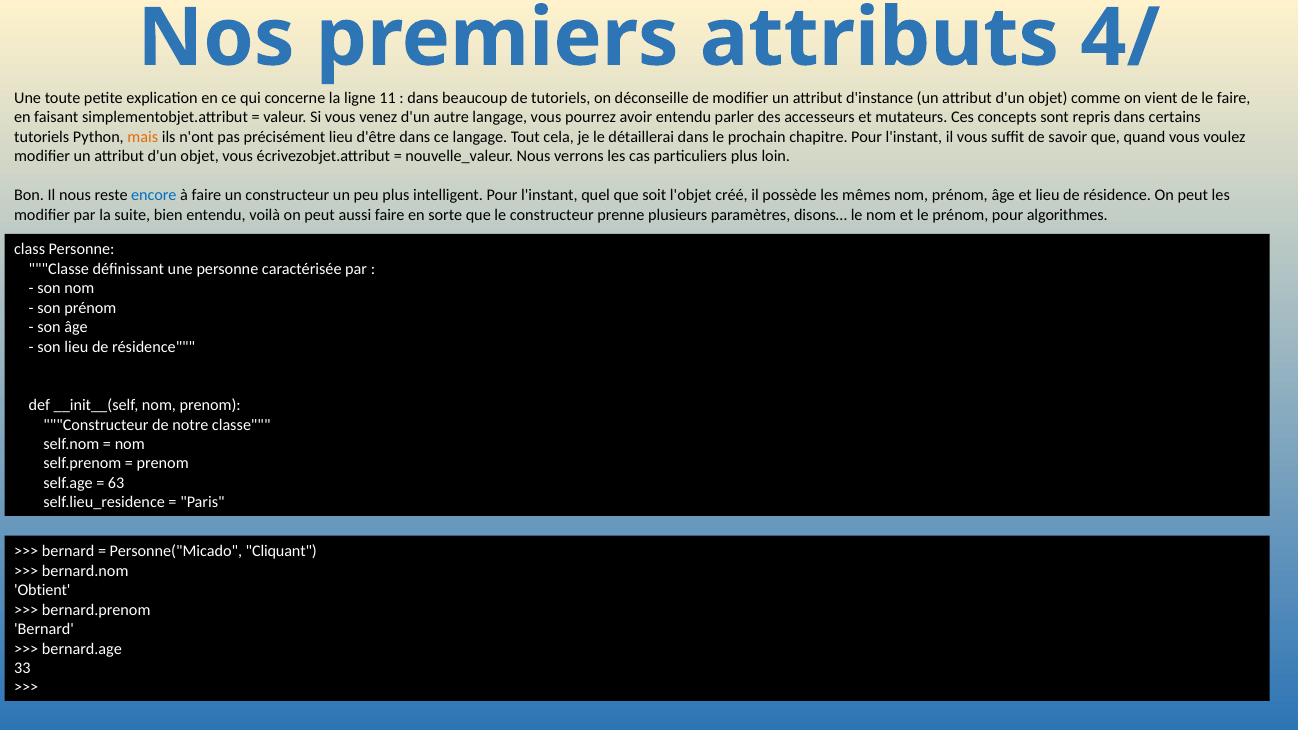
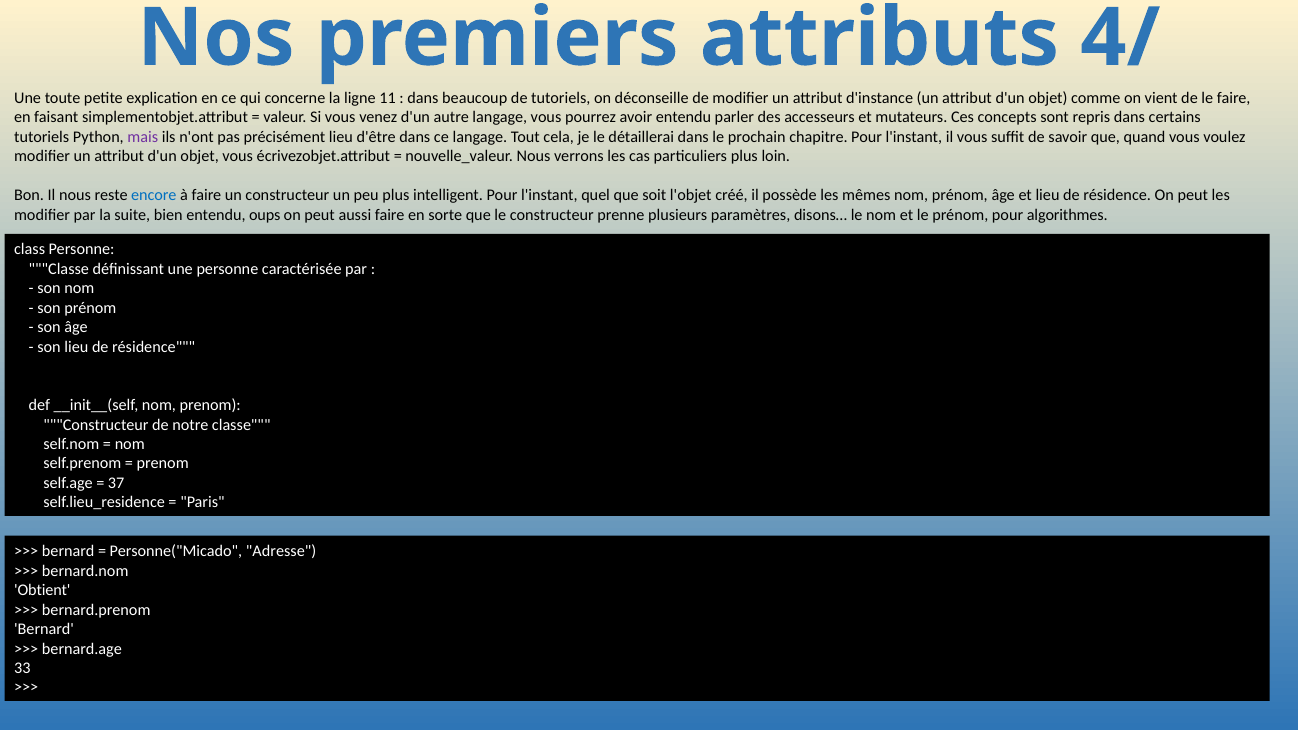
mais colour: orange -> purple (143, 137)
voilà: voilà -> oups (265, 215)
63: 63 -> 37 (116, 483)
Cliquant: Cliquant -> Adresse (281, 551)
